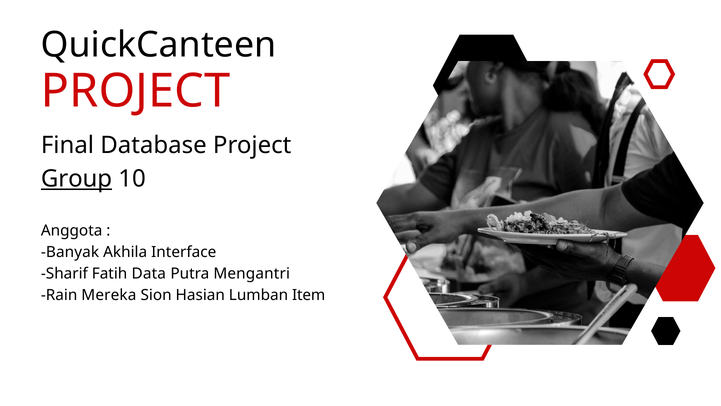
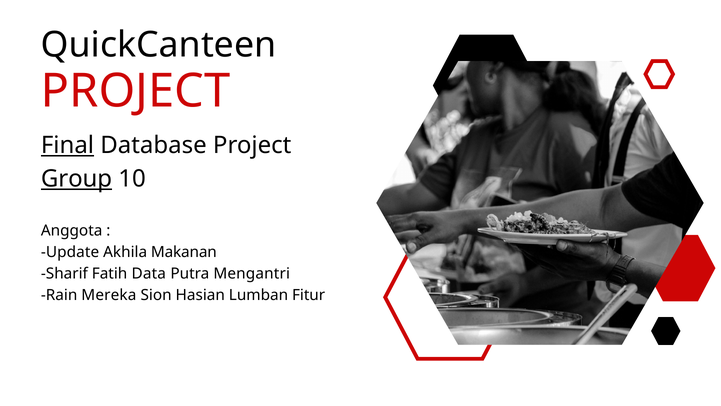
Final underline: none -> present (67, 145)
Banyak: Banyak -> Update (70, 252)
Interface: Interface -> Makanan (184, 252)
Item: Item -> Fitur (309, 295)
